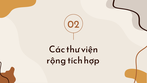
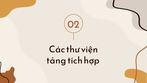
rộng: rộng -> tảng (56, 60)
